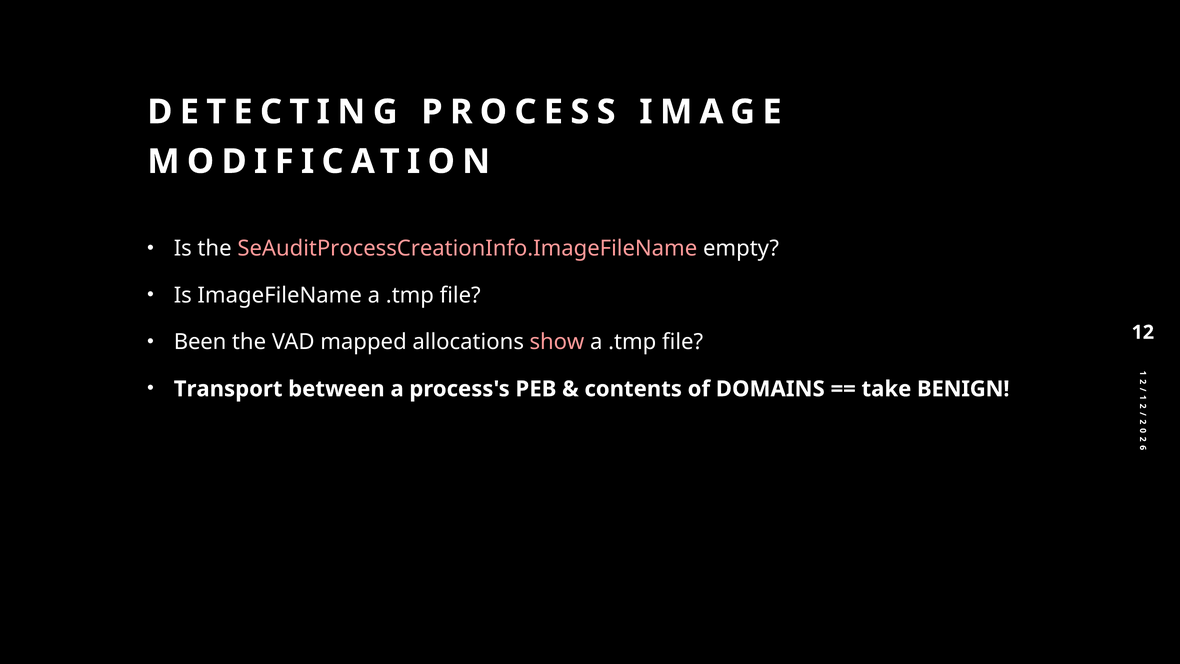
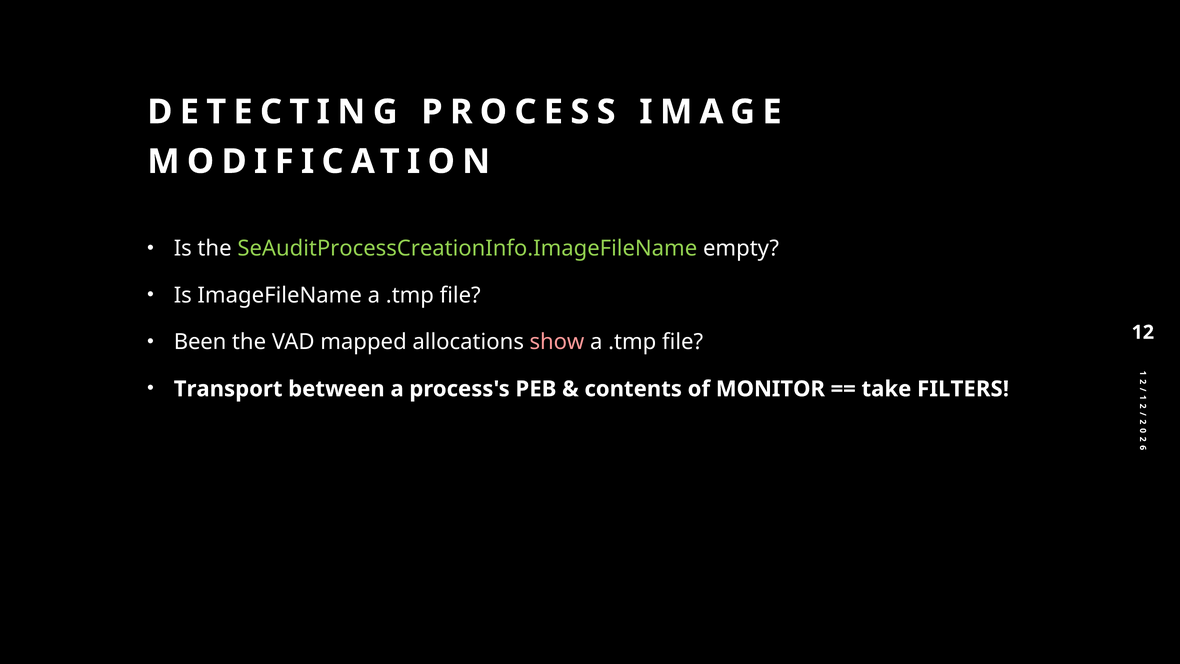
SeAuditProcessCreationInfo.ImageFileName colour: pink -> light green (467, 248)
DOMAINS: DOMAINS -> MONITOR (770, 389)
BENIGN: BENIGN -> FILTERS (963, 389)
